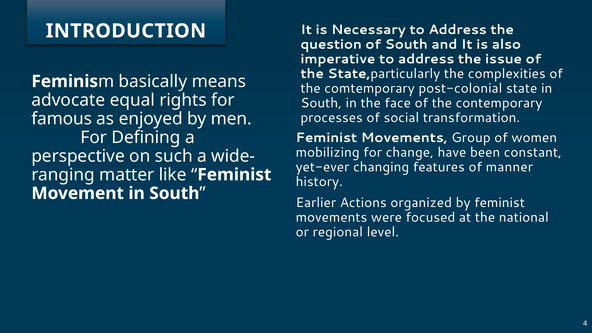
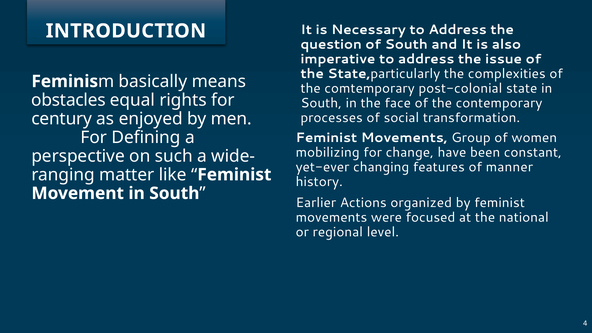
advocate: advocate -> obstacles (68, 100)
famous: famous -> century (62, 119)
